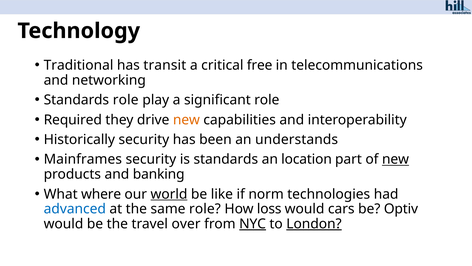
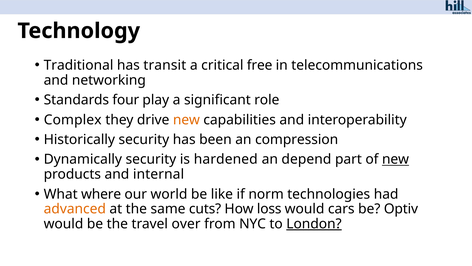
Standards role: role -> four (126, 100)
Required: Required -> Complex (73, 120)
understands: understands -> compression (297, 139)
Mainframes: Mainframes -> Dynamically (83, 159)
is standards: standards -> hardened (226, 159)
location: location -> depend (306, 159)
banking: banking -> internal (159, 174)
world underline: present -> none (169, 194)
advanced colour: blue -> orange (75, 209)
same role: role -> cuts (205, 209)
NYC underline: present -> none (253, 224)
